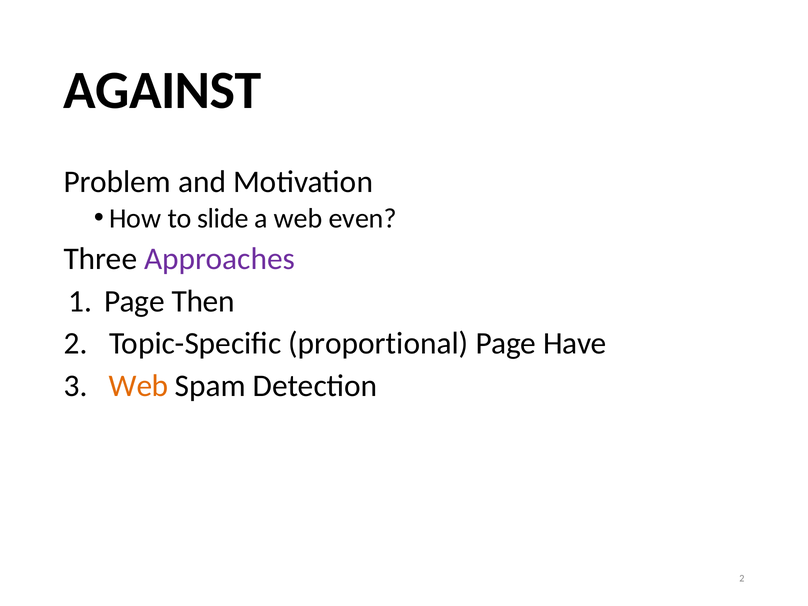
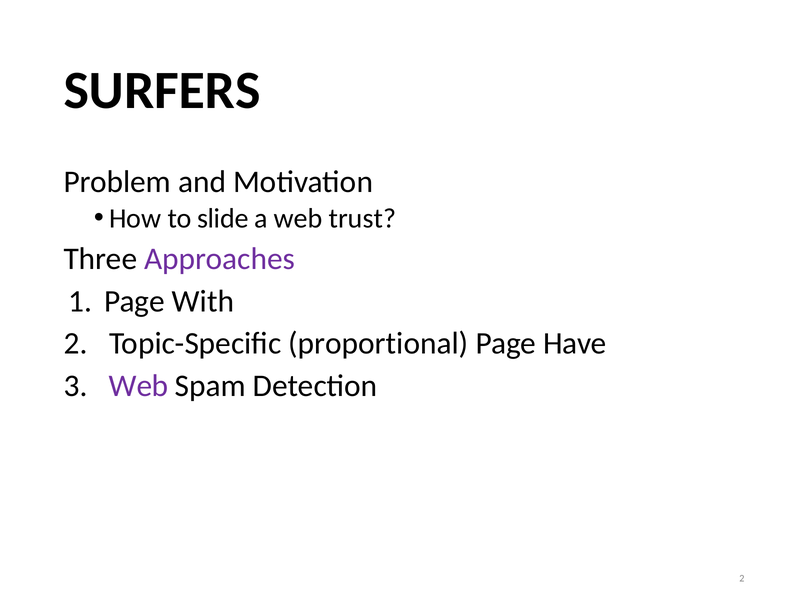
AGAINST: AGAINST -> SURFERS (162, 90)
even: even -> trust (362, 218)
Then: Then -> With (203, 301)
Web colour: orange -> purple (139, 386)
